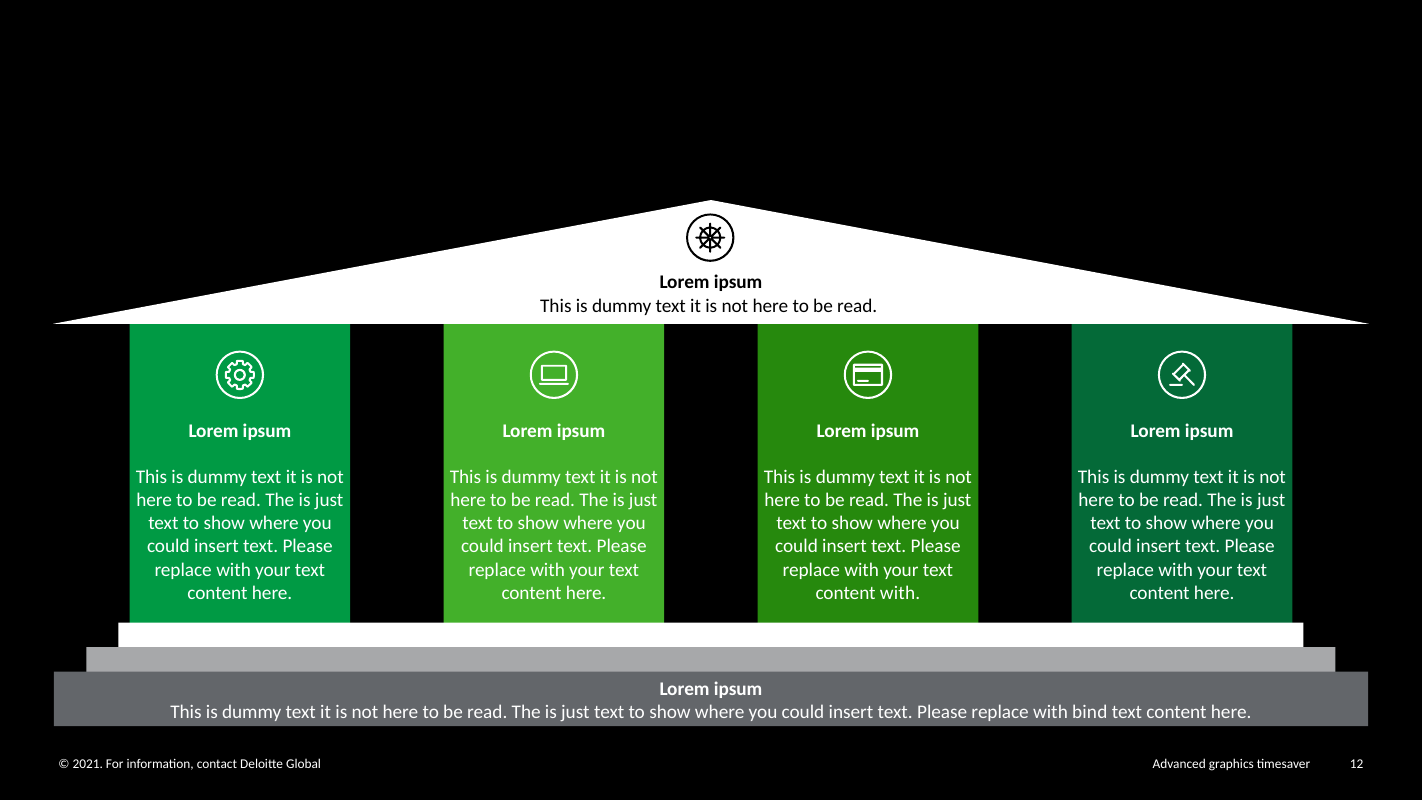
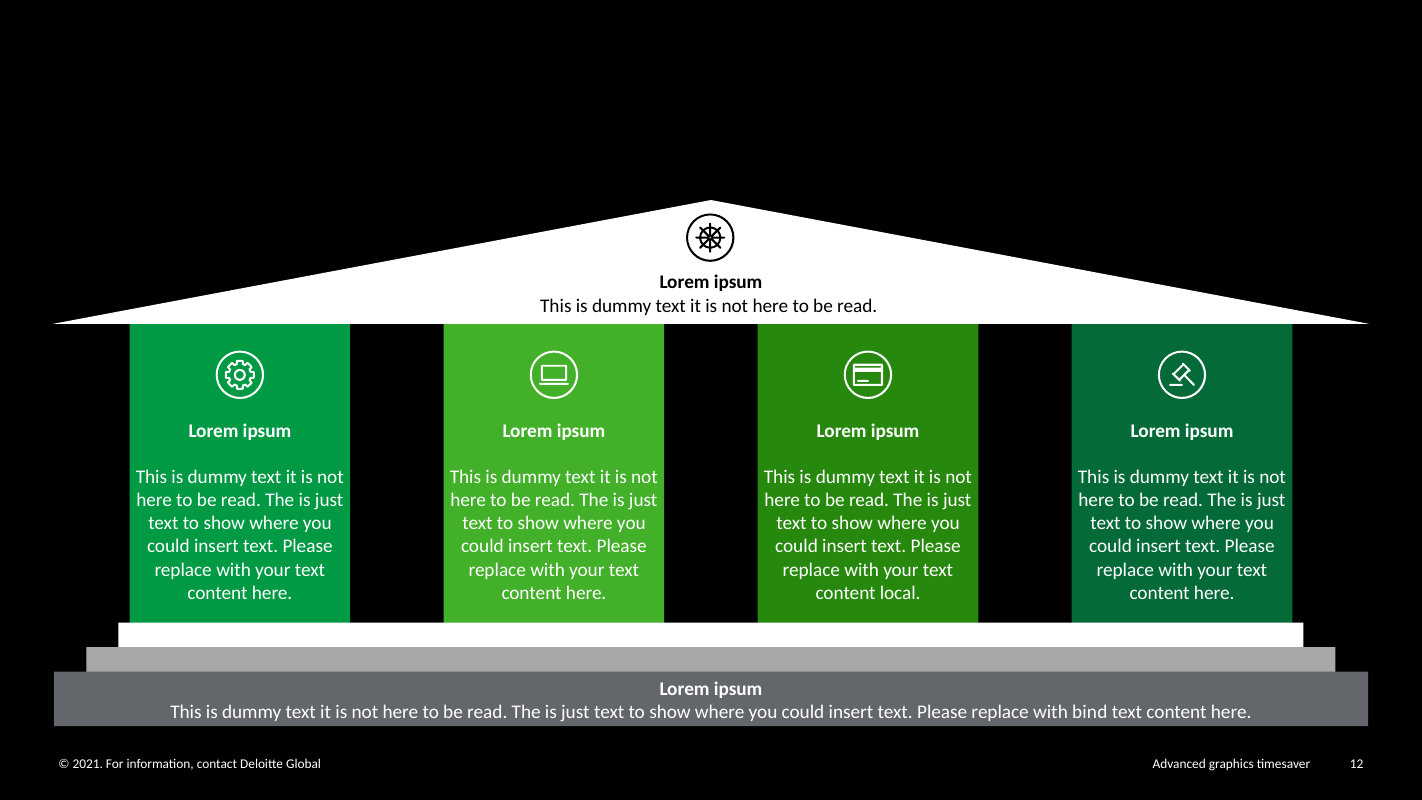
content with: with -> local (900, 593)
